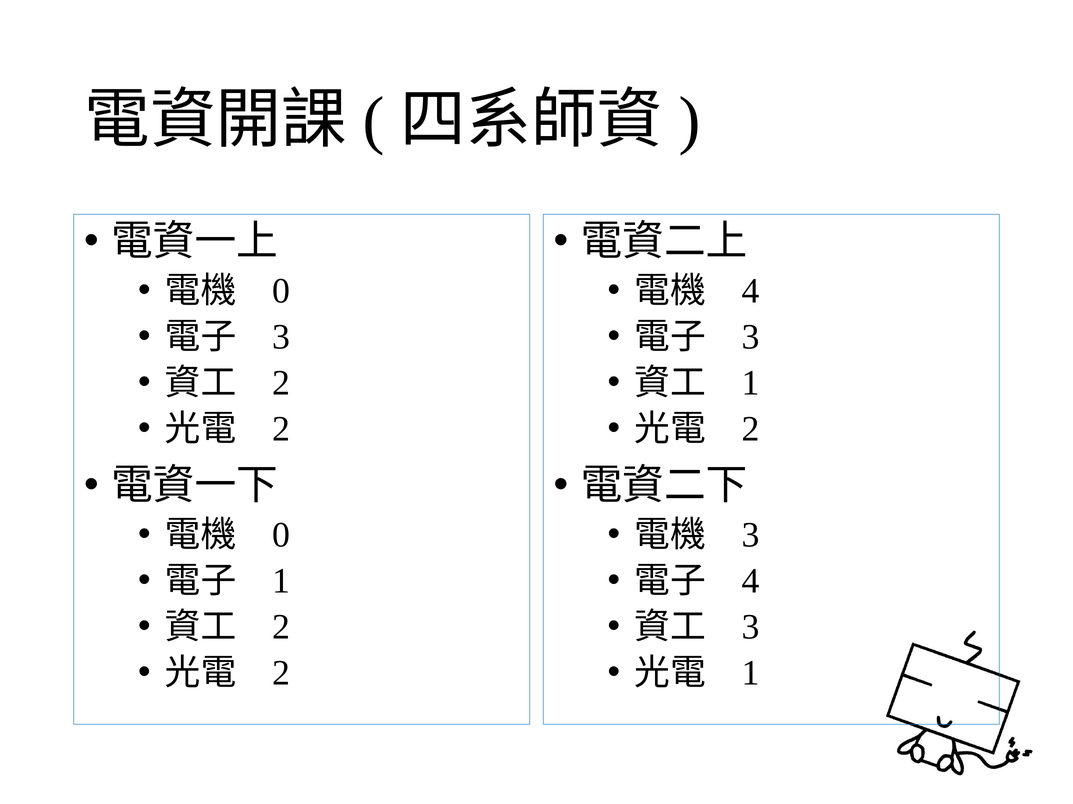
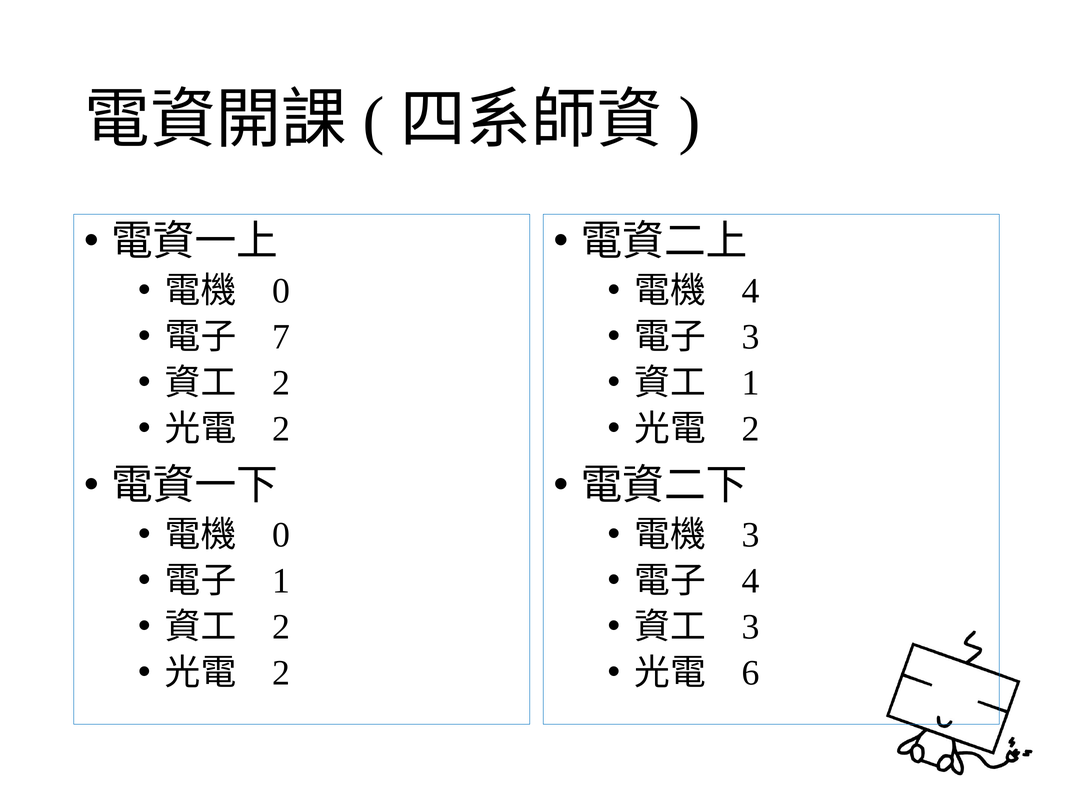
3: 3 -> 7 (281, 337)
1: 1 -> 6 (751, 674)
